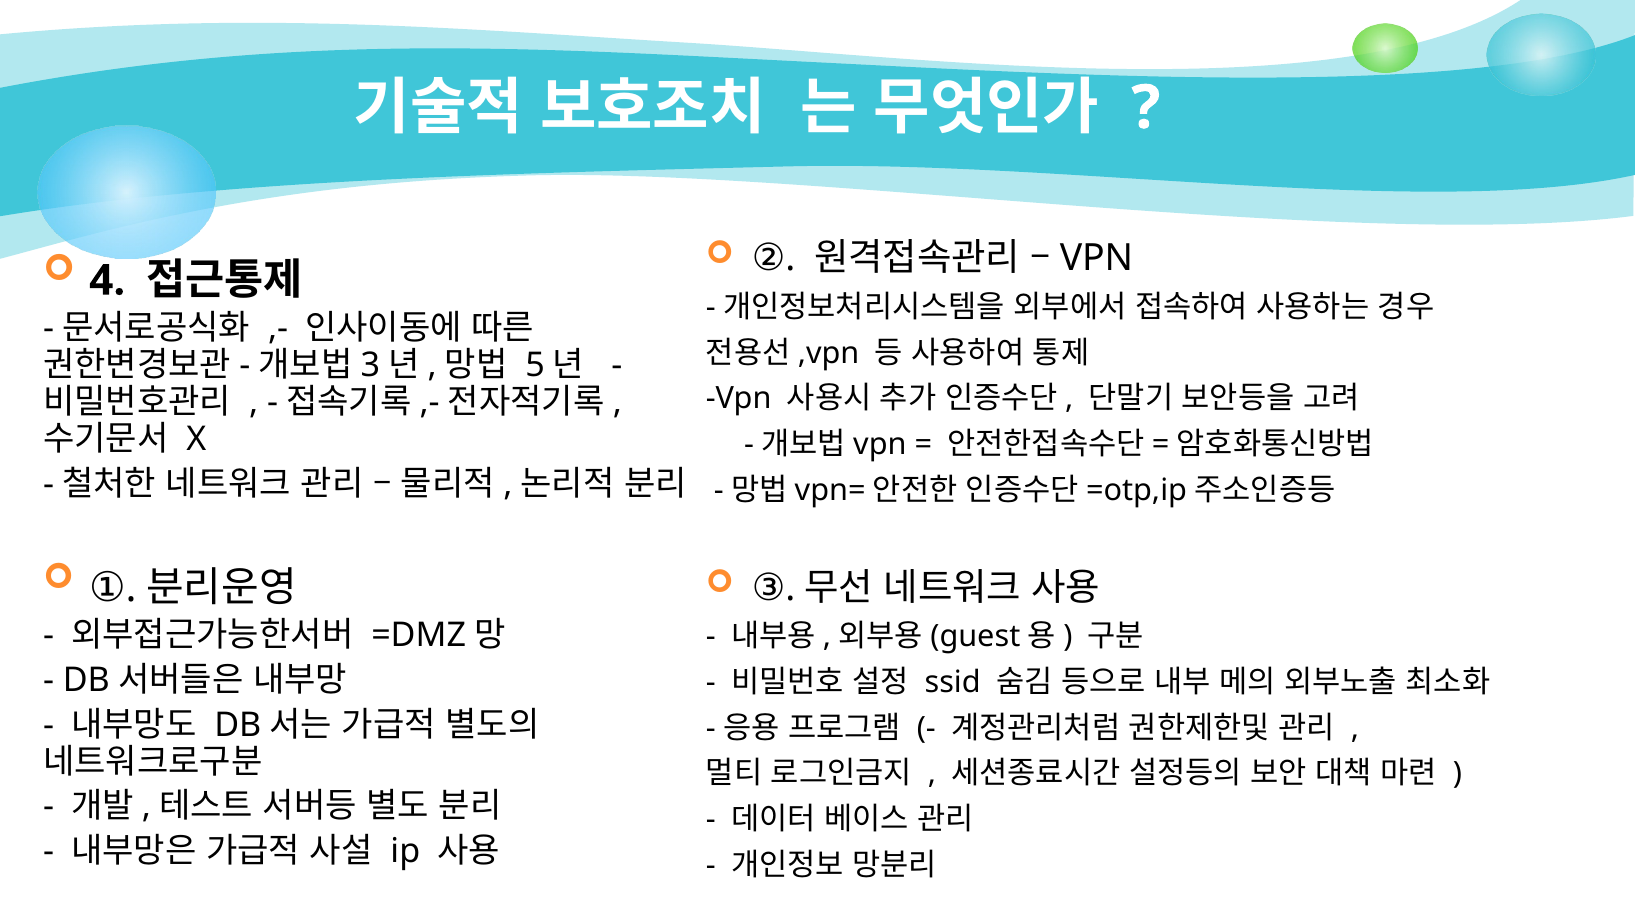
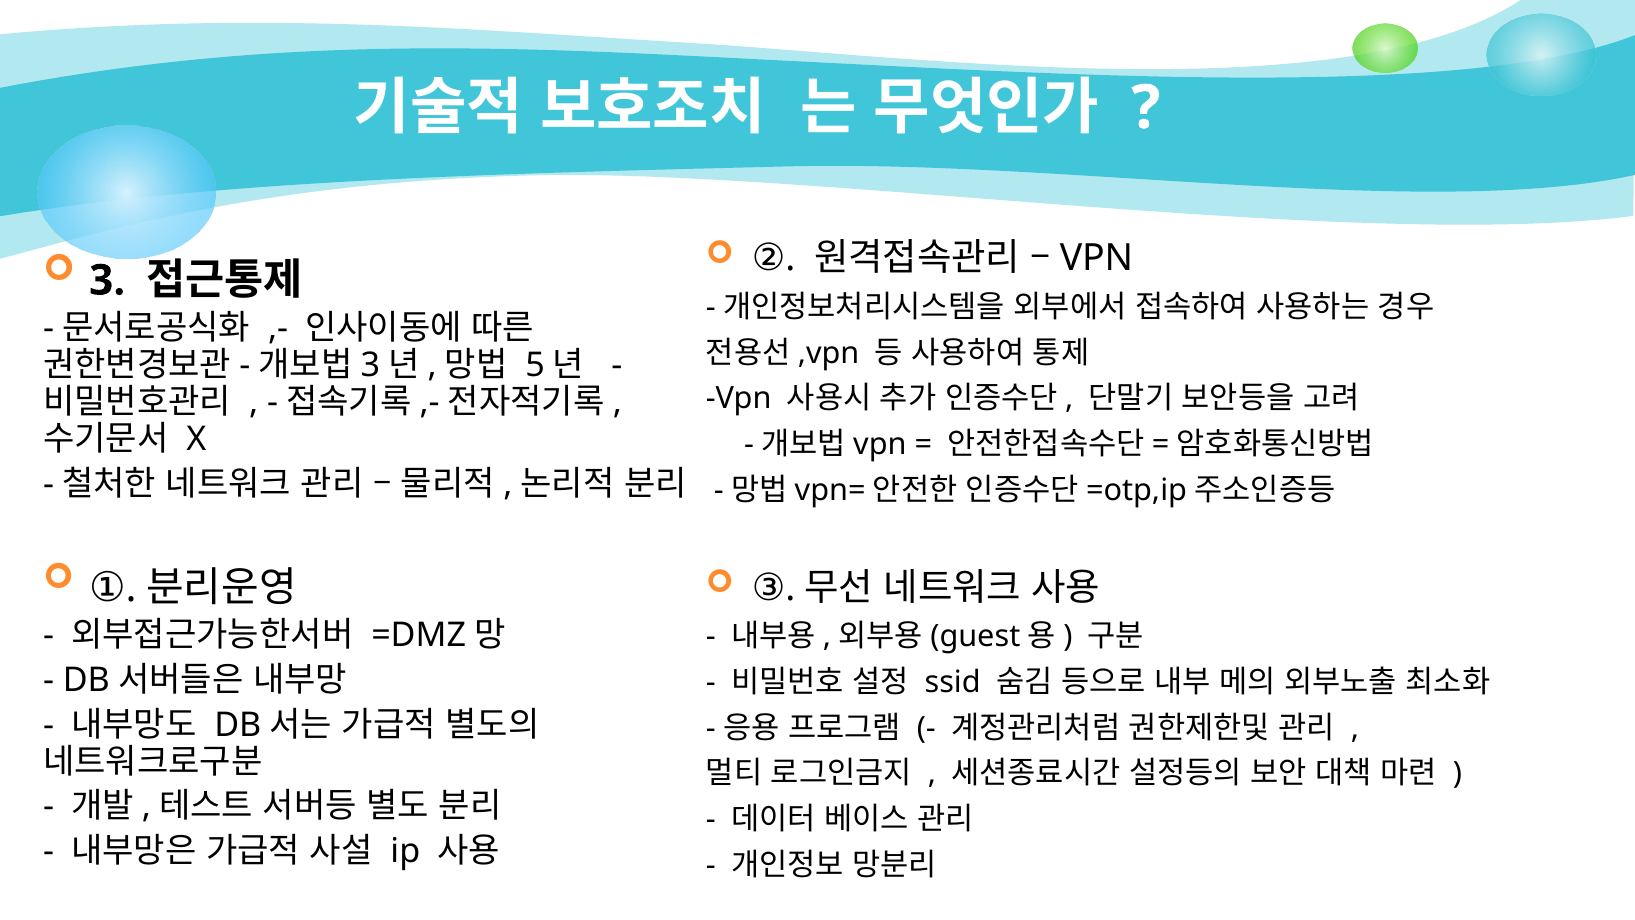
4: 4 -> 3 (107, 280)
